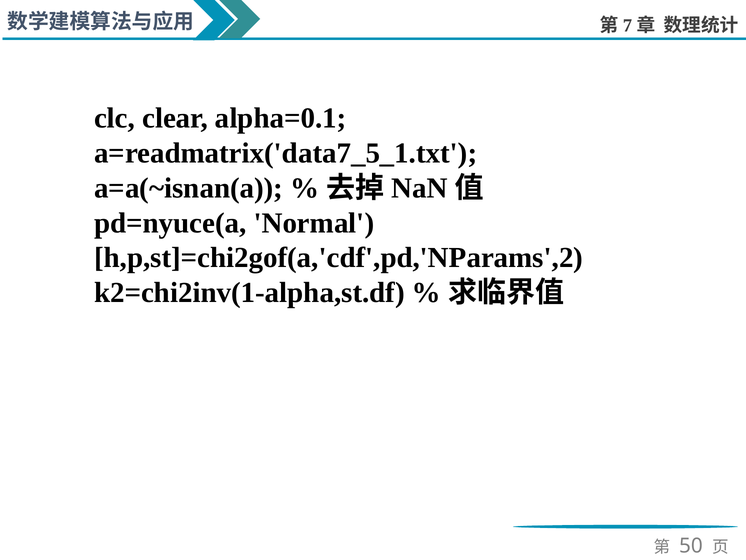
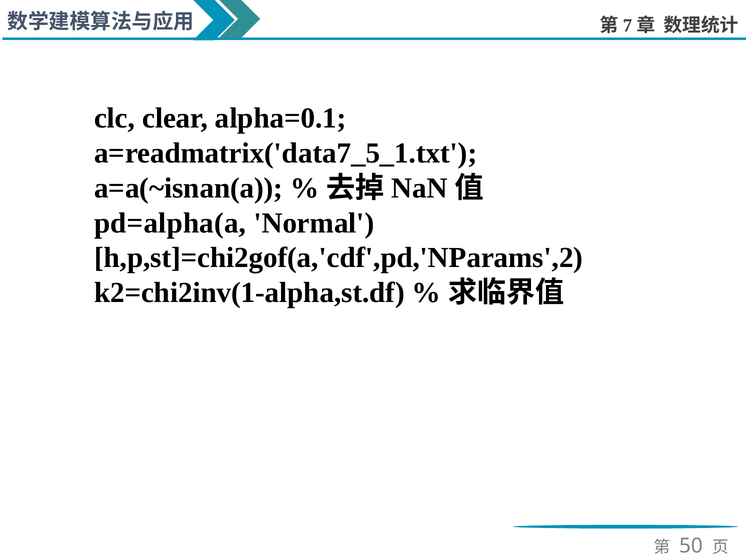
pd=nyuce(a: pd=nyuce(a -> pd=alpha(a (170, 223)
